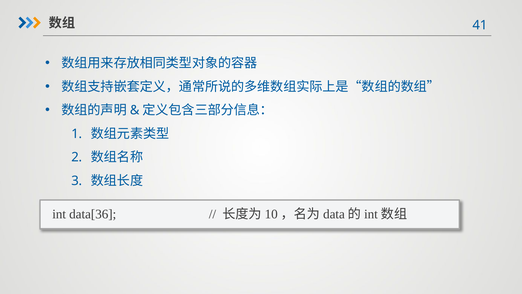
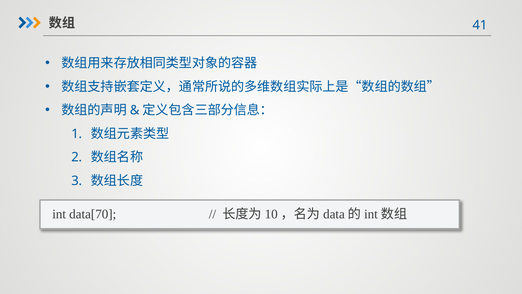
data[36: data[36 -> data[70 (93, 214)
